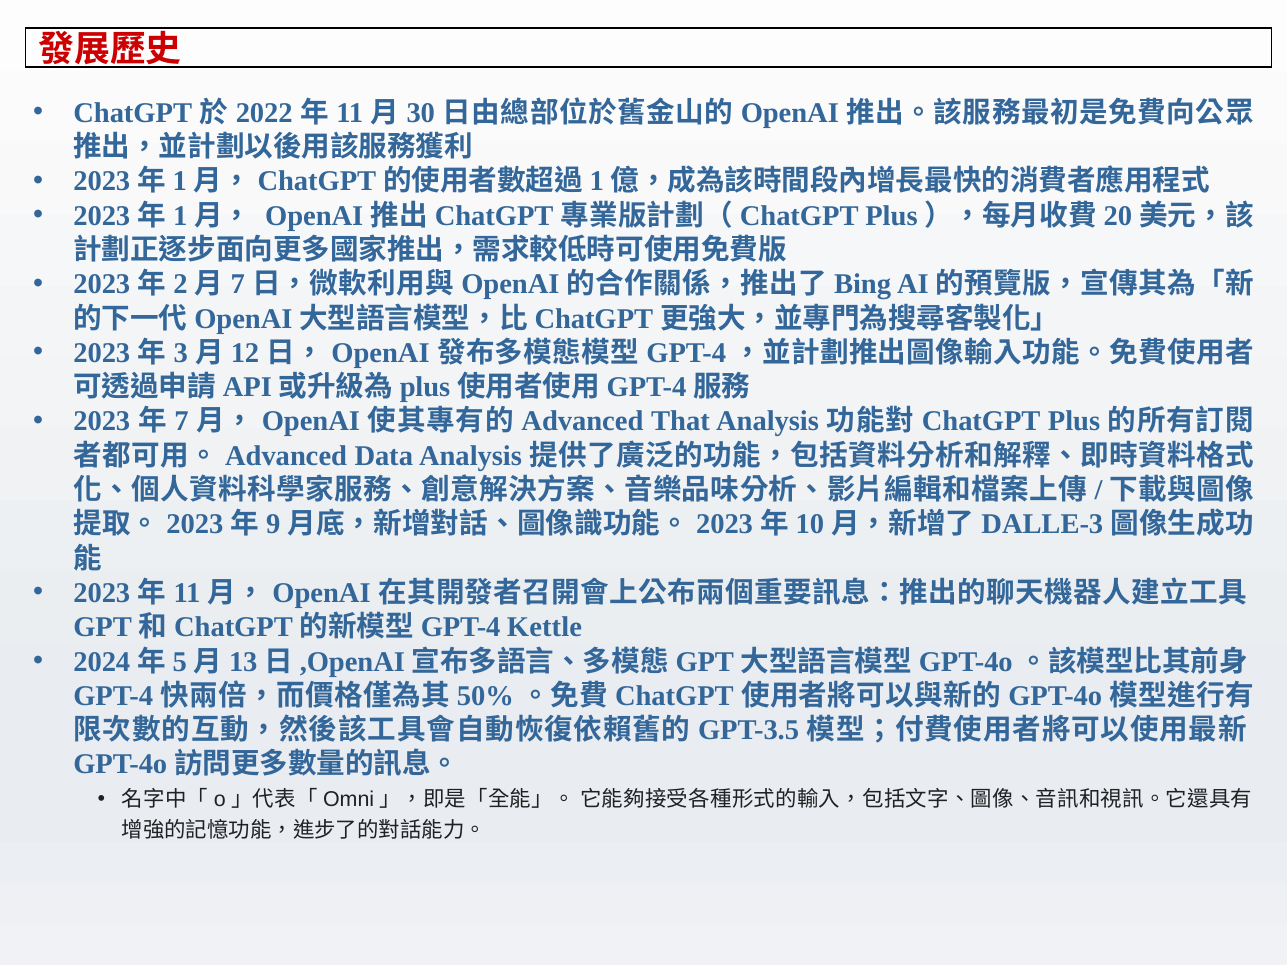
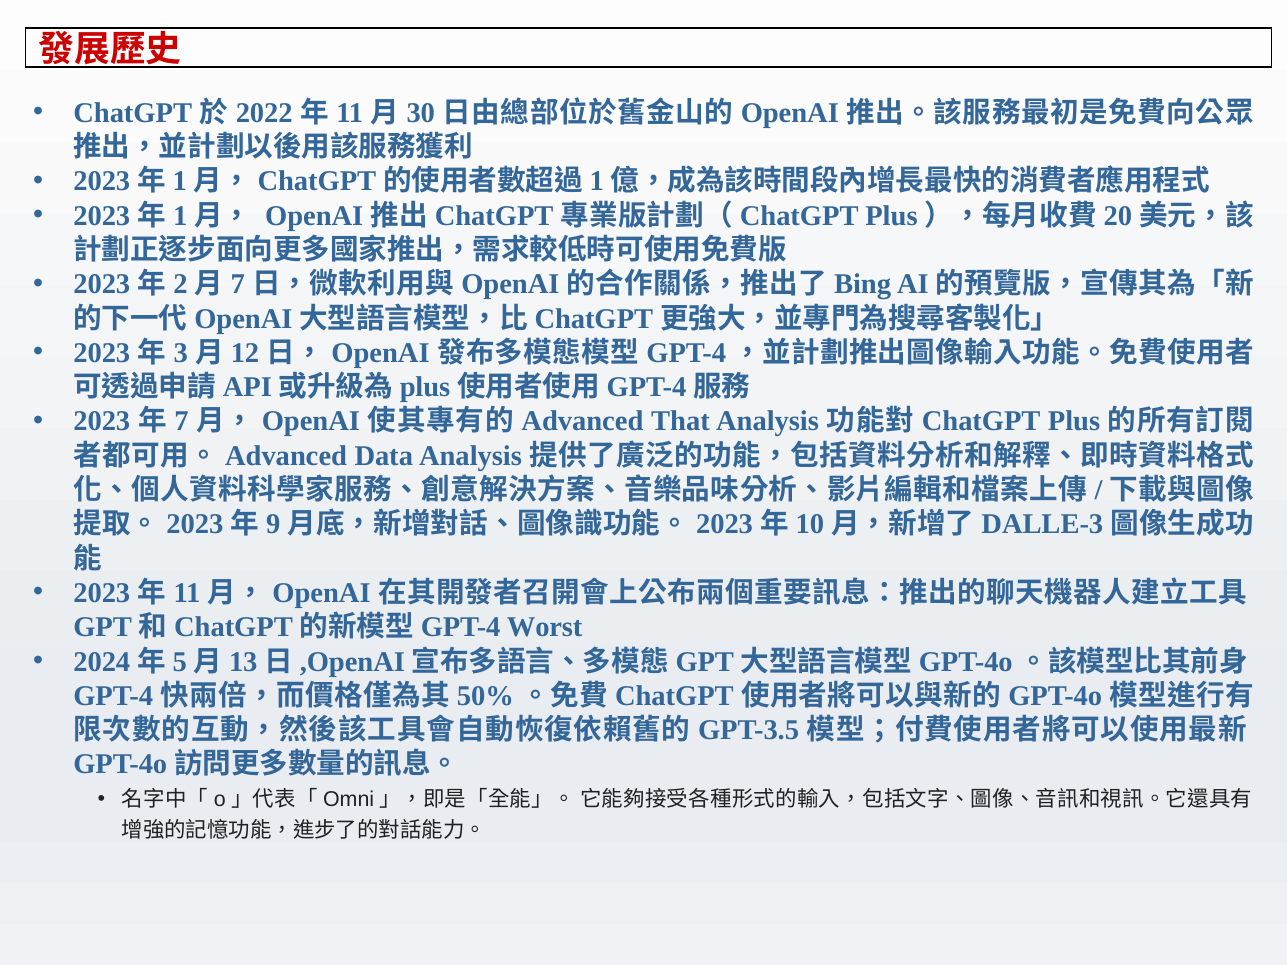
Kettle: Kettle -> Worst (545, 627)
